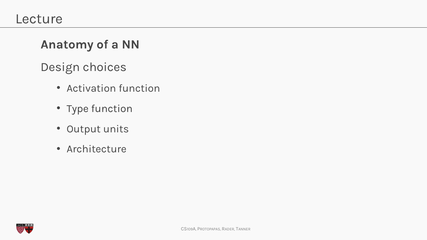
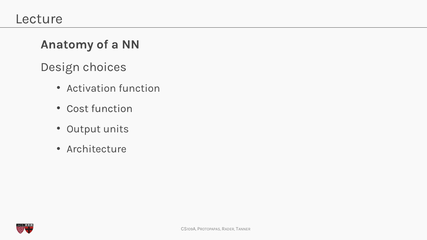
Type: Type -> Cost (78, 109)
